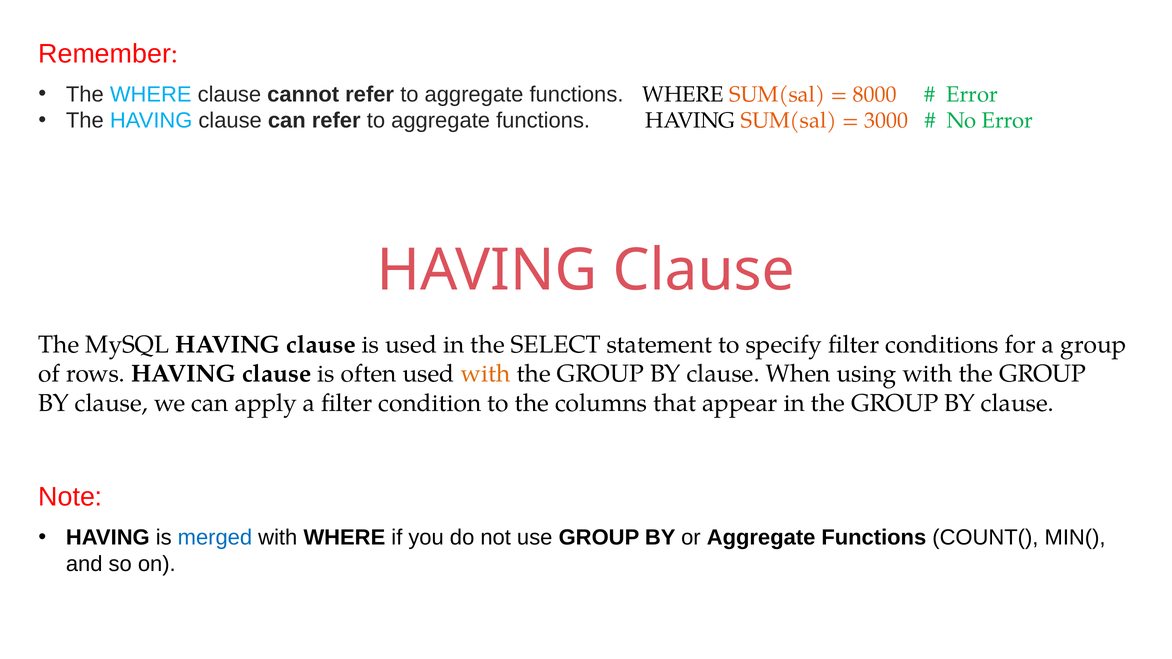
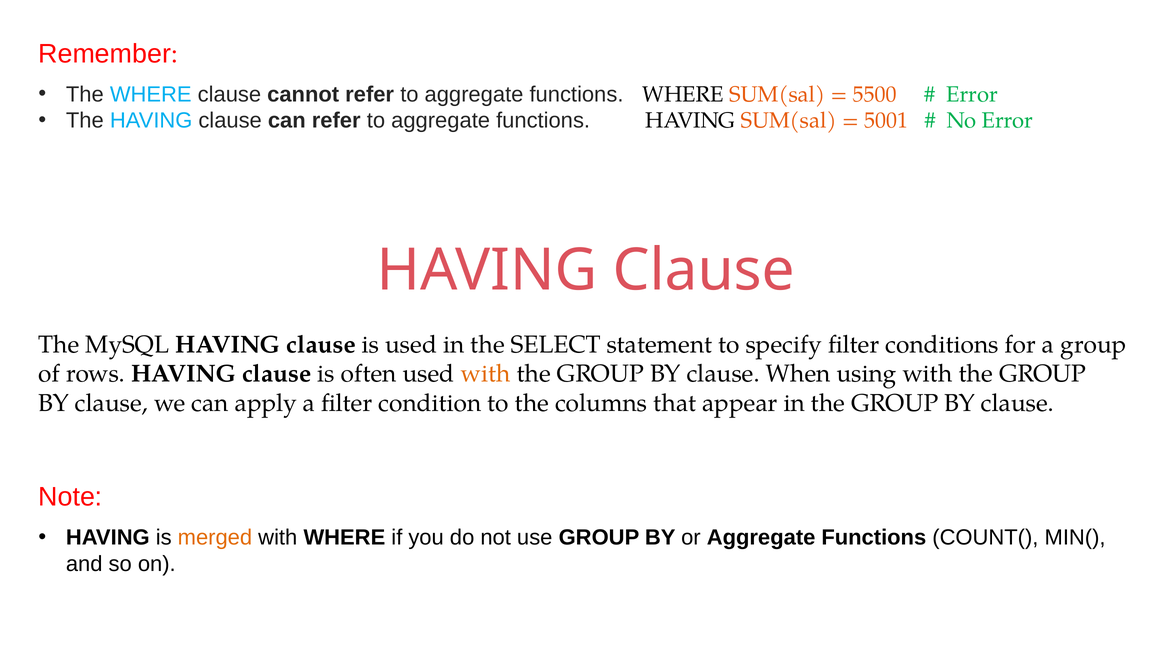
8000: 8000 -> 5500 (875, 94)
3000: 3000 -> 5001 (886, 121)
merged colour: blue -> orange (215, 538)
